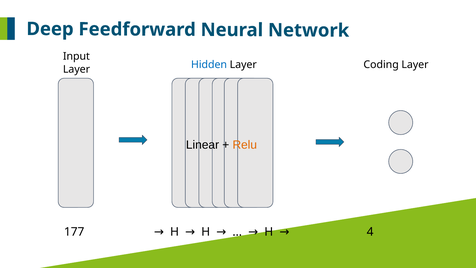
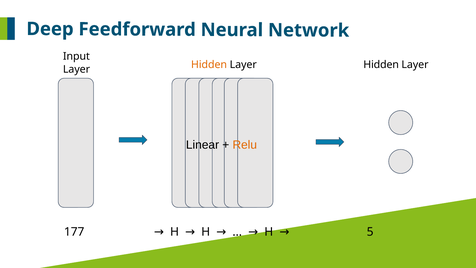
Hidden colour: blue -> orange (209, 64)
Coding: Coding -> Hidden (381, 64)
4: 4 -> 5 (370, 232)
